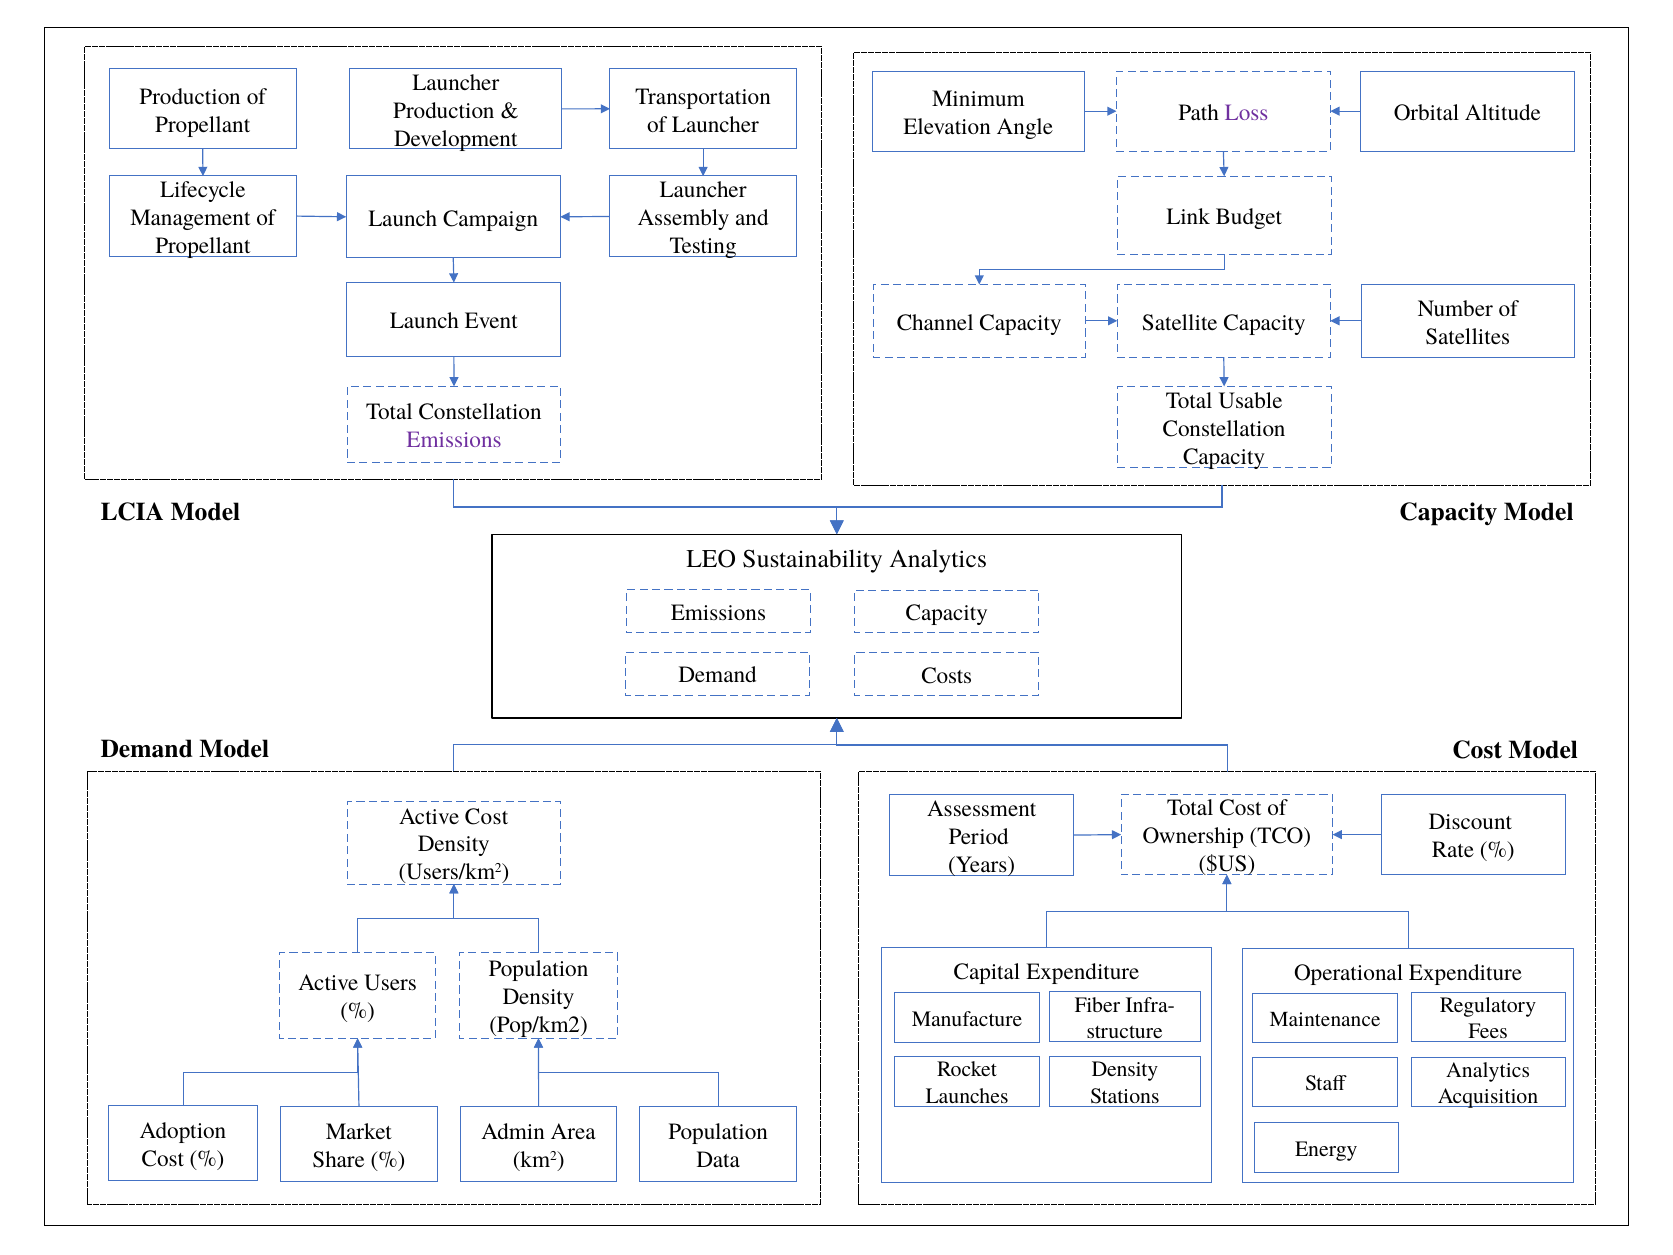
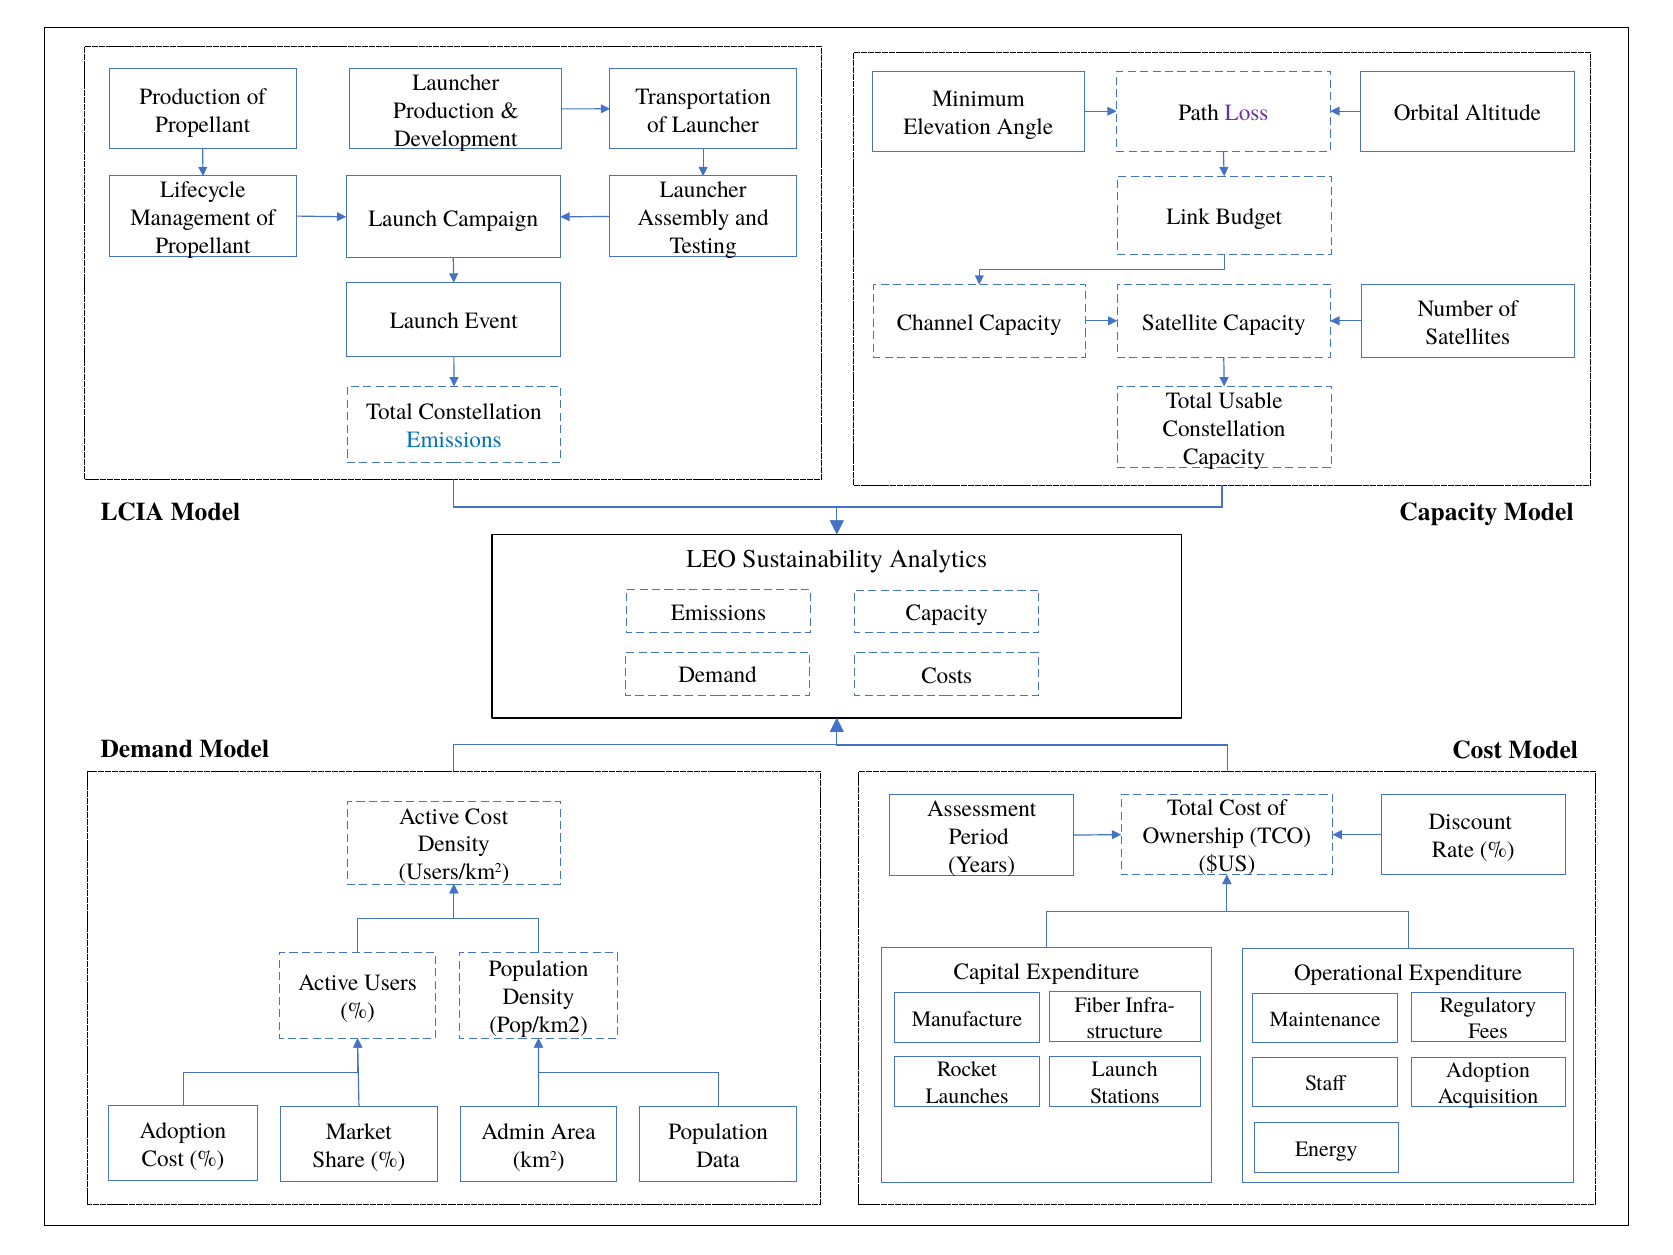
Emissions colour: purple -> blue (454, 440)
Density: Density -> Launch (1125, 1069)
Analytics: Analytics -> Adoption (1488, 1070)
